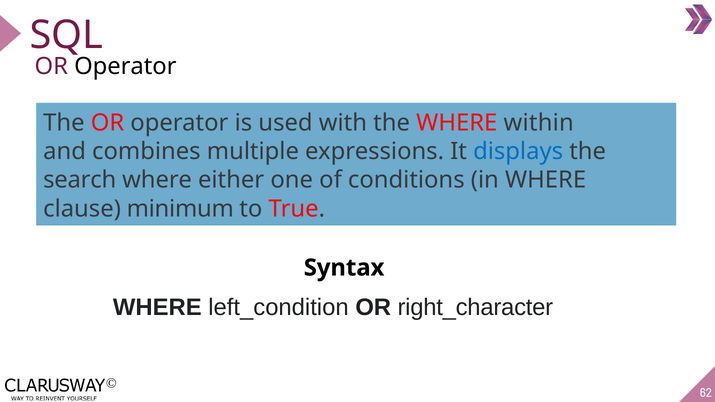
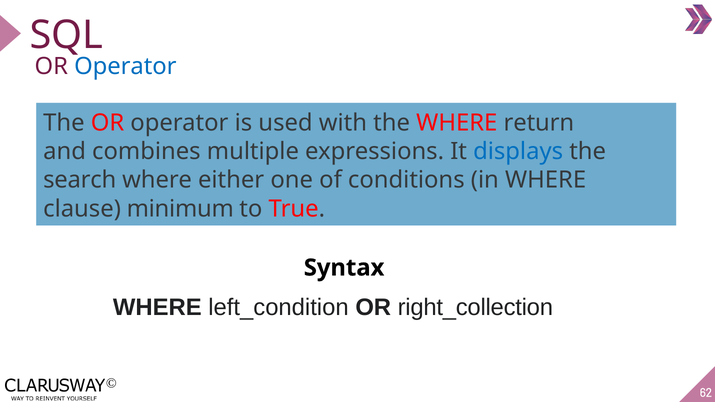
Operator colour: black -> blue (125, 66)
within: within -> return (539, 123)
right_character: right_character -> right_collection (475, 308)
